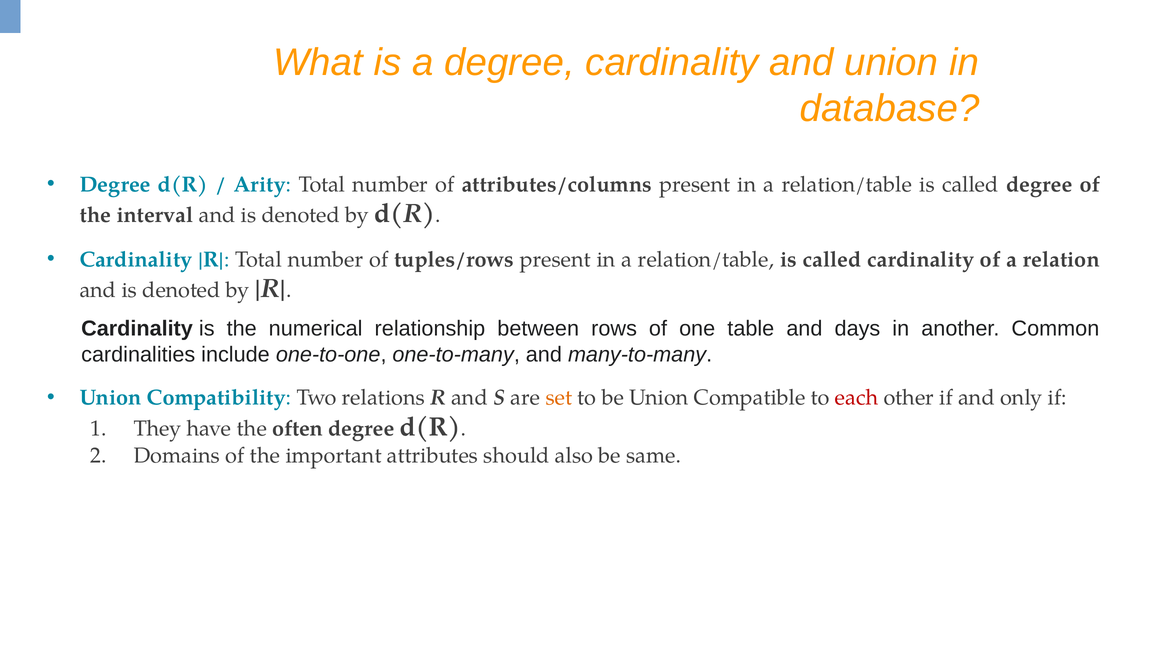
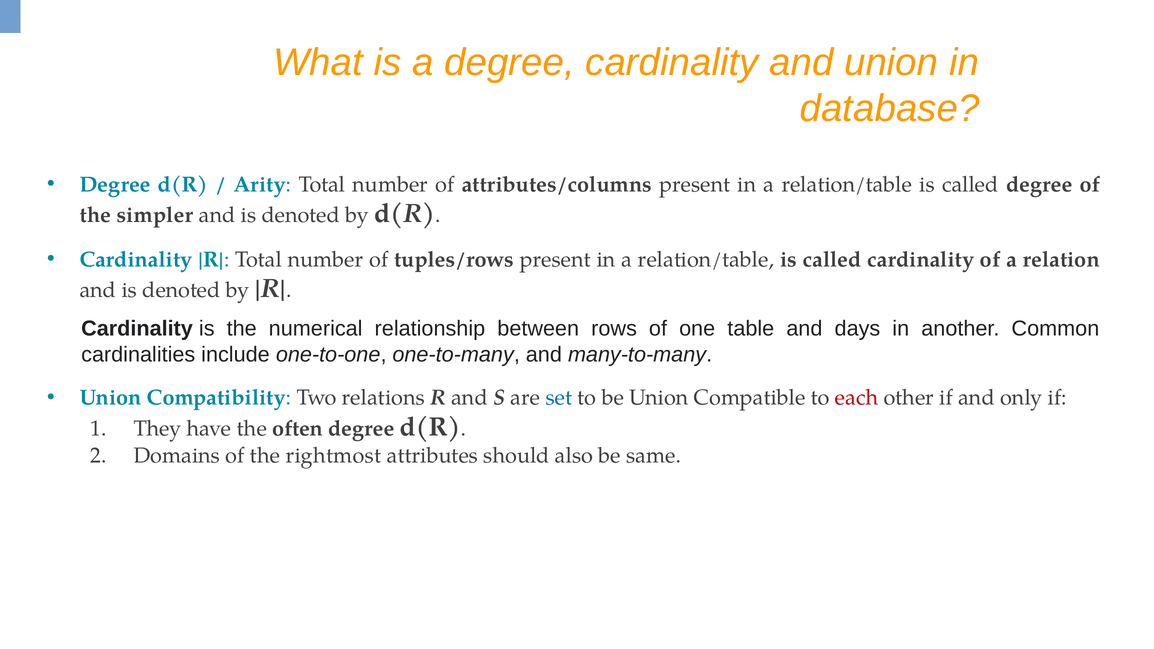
interval: interval -> simpler (155, 215)
set colour: orange -> blue (559, 398)
important: important -> rightmost (333, 456)
